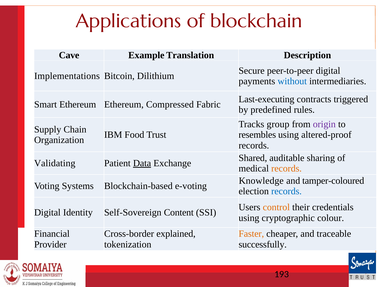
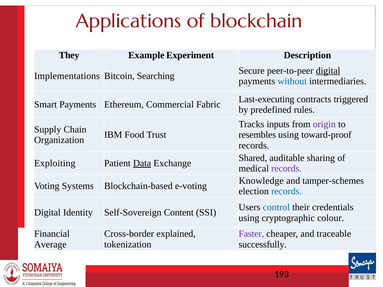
Cave: Cave -> They (69, 55)
Translation: Translation -> Experiment (190, 55)
digital underline: none -> present (328, 71)
Dilithium: Dilithium -> Searching (156, 76)
Smart Ethereum: Ethereum -> Payments (78, 105)
Compressed: Compressed -> Commercial (170, 105)
group: group -> inputs (278, 124)
altered-proof: altered-proof -> toward-proof (326, 135)
Validating: Validating -> Exploiting (55, 163)
records colour: orange -> purple (286, 169)
tamper-coloured: tamper-coloured -> tamper-schemes (333, 181)
control colour: orange -> blue (276, 207)
Faster colour: orange -> purple (251, 234)
Provider: Provider -> Average (50, 245)
